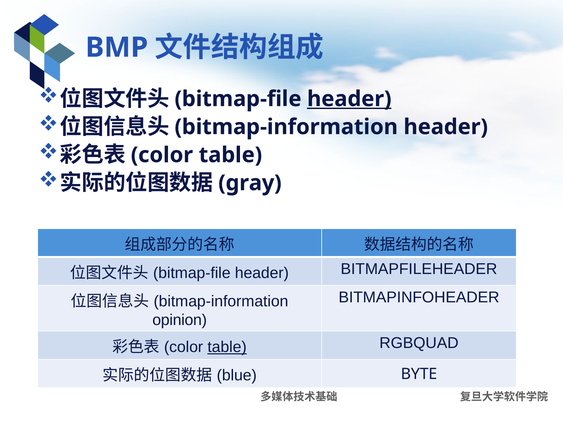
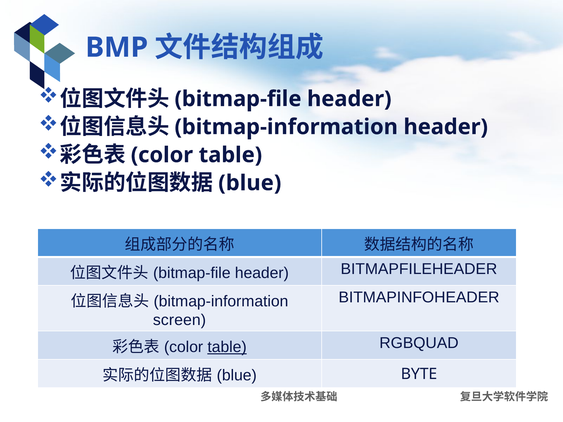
header underline: present -> none (349, 99)
gray: gray -> blue (250, 183)
opinion: opinion -> screen (179, 320)
